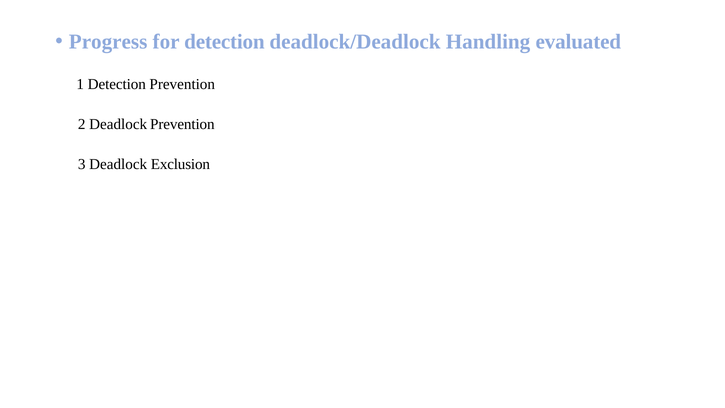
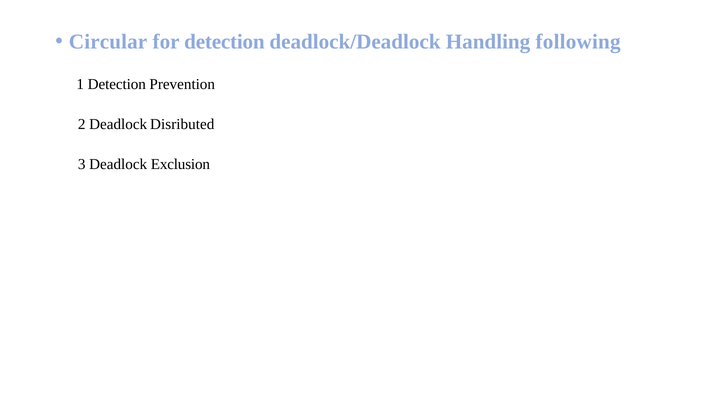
Progress: Progress -> Circular (108, 42)
evaluated: evaluated -> following (578, 42)
Deadlock Prevention: Prevention -> Disributed (182, 124)
